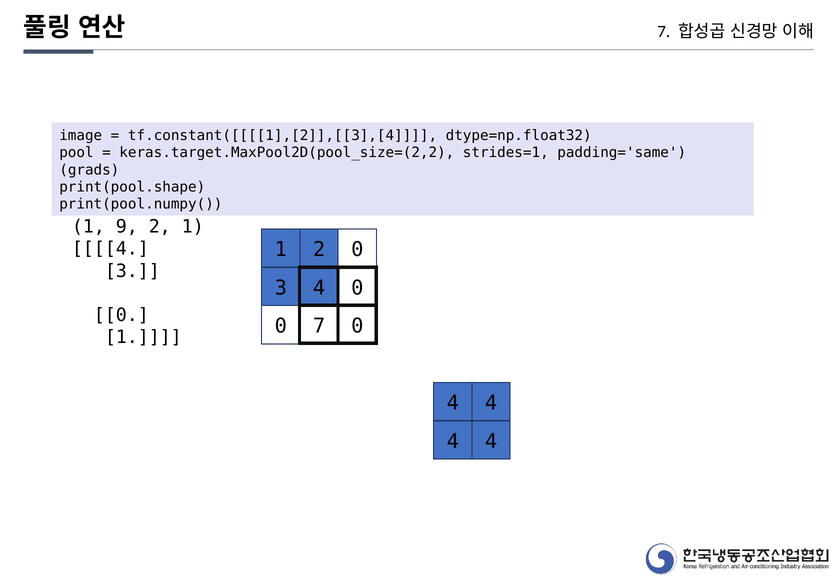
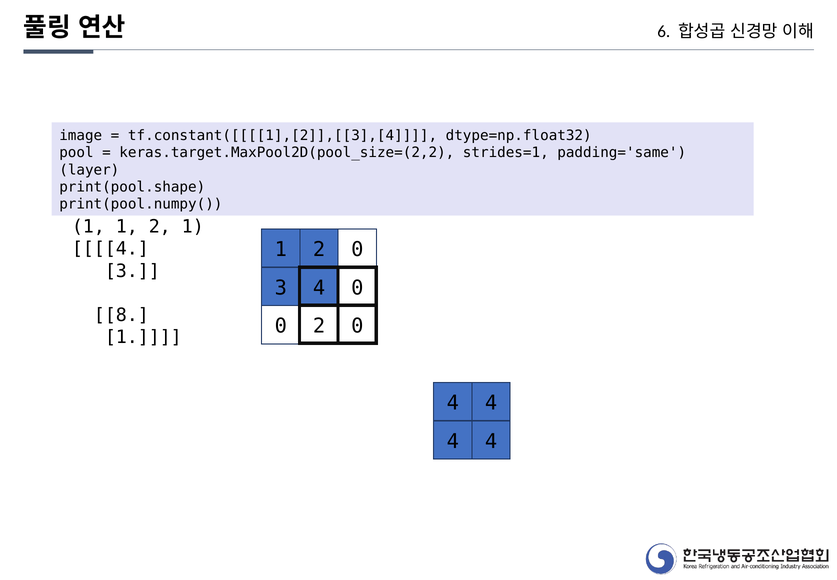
7: 7 -> 6 (664, 32)
grads: grads -> layer (89, 170)
9: 9 -> 1 (127, 227)
0: 0 -> 8 (121, 315)
0 7: 7 -> 2 (319, 326)
